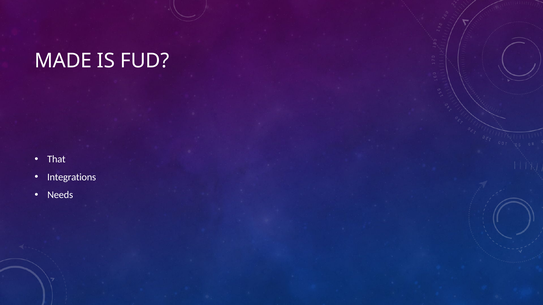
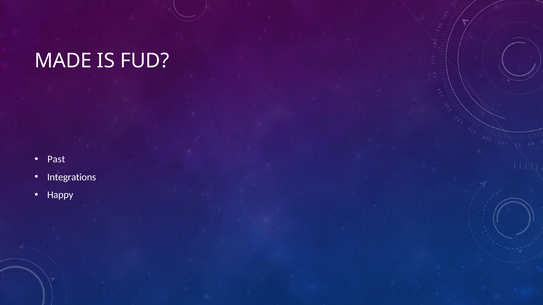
That: That -> Past (56, 159)
Needs: Needs -> Happy (60, 195)
